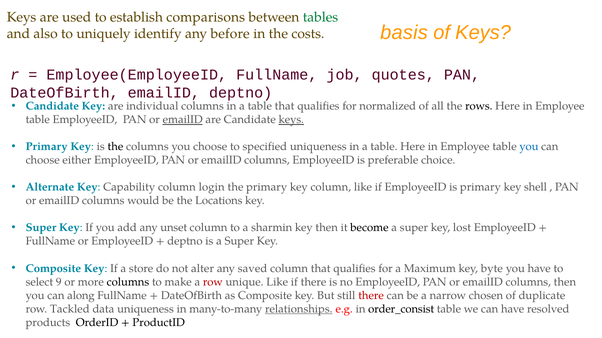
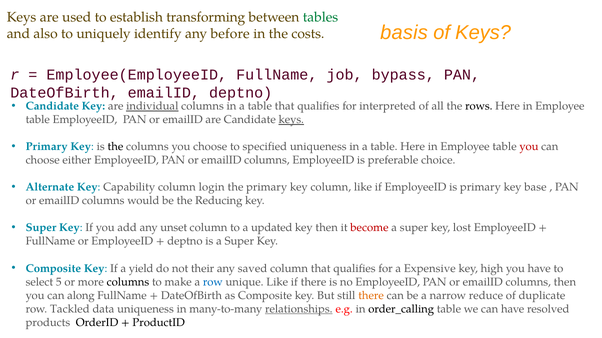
comparisons: comparisons -> transforming (206, 17)
quotes: quotes -> bypass (403, 75)
individual underline: none -> present (152, 106)
normalized: normalized -> interpreted (388, 106)
emailID underline: present -> none (183, 120)
you colour: blue -> red (529, 147)
shell: shell -> base (535, 188)
Locations: Locations -> Reducing (219, 201)
sharmin: sharmin -> updated (272, 228)
become colour: black -> red (369, 228)
store: store -> yield (141, 269)
alter: alter -> their (203, 269)
Maximum: Maximum -> Expensive (430, 269)
byte: byte -> high (492, 269)
9: 9 -> 5 (59, 282)
row colour: red -> blue (213, 282)
there colour: red -> orange (371, 296)
chosen: chosen -> reduce (486, 296)
order_consist: order_consist -> order_calling (401, 309)
